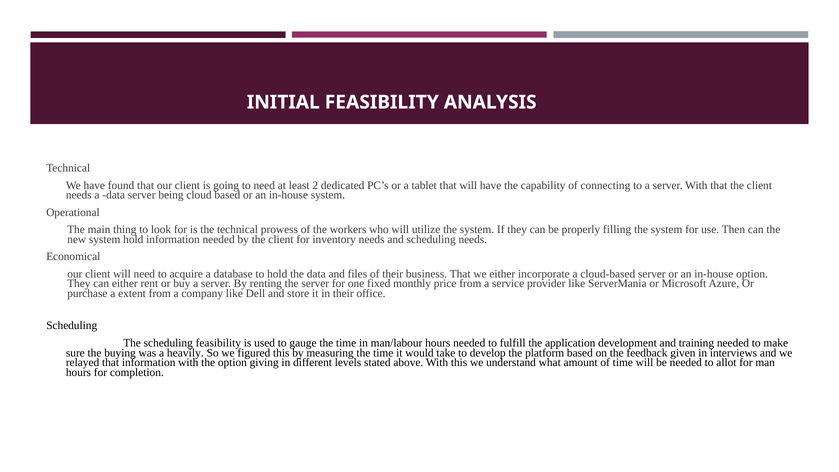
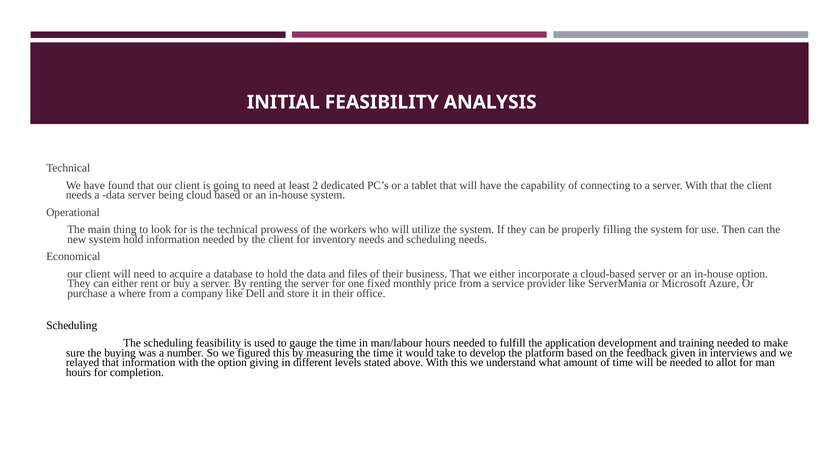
extent: extent -> where (132, 293)
heavily: heavily -> number (185, 353)
